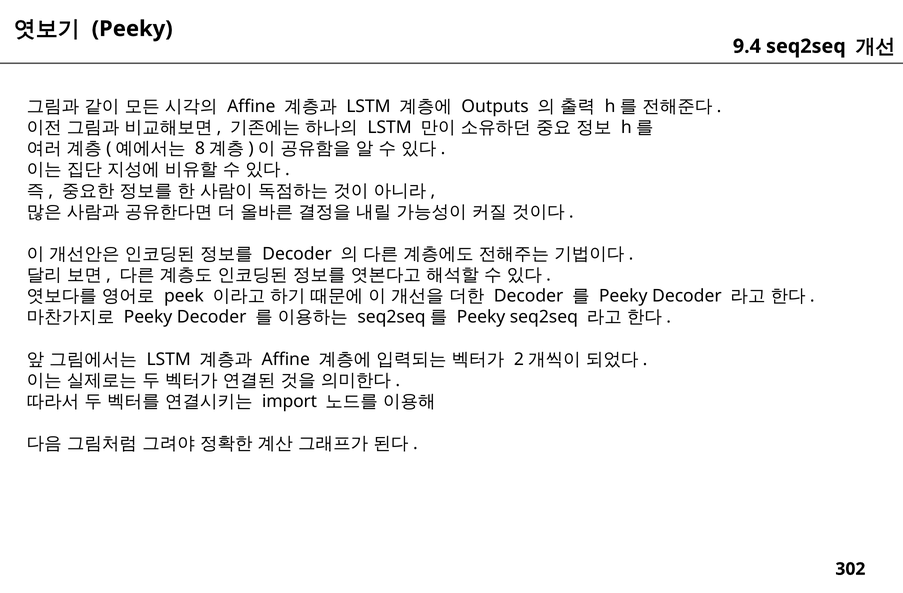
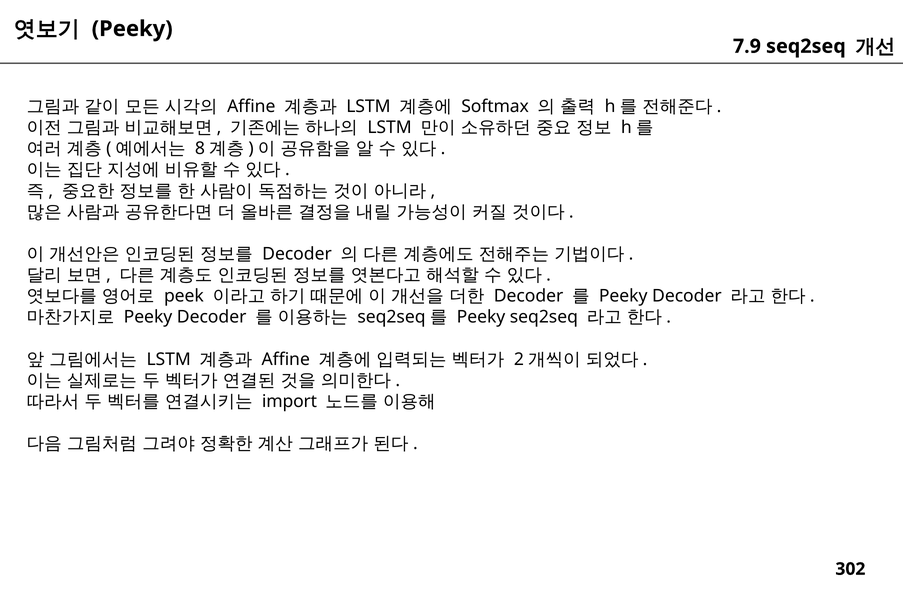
9.4: 9.4 -> 7.9 (747, 46)
Outputs: Outputs -> Softmax (495, 106)
